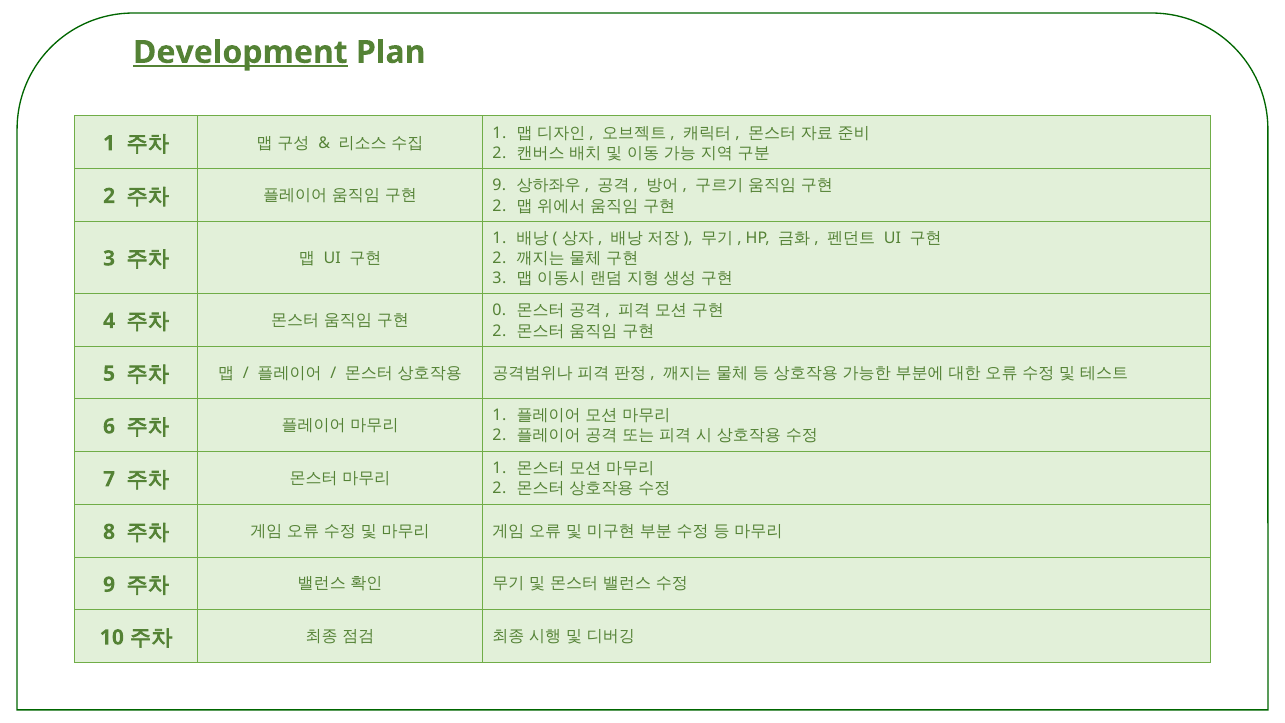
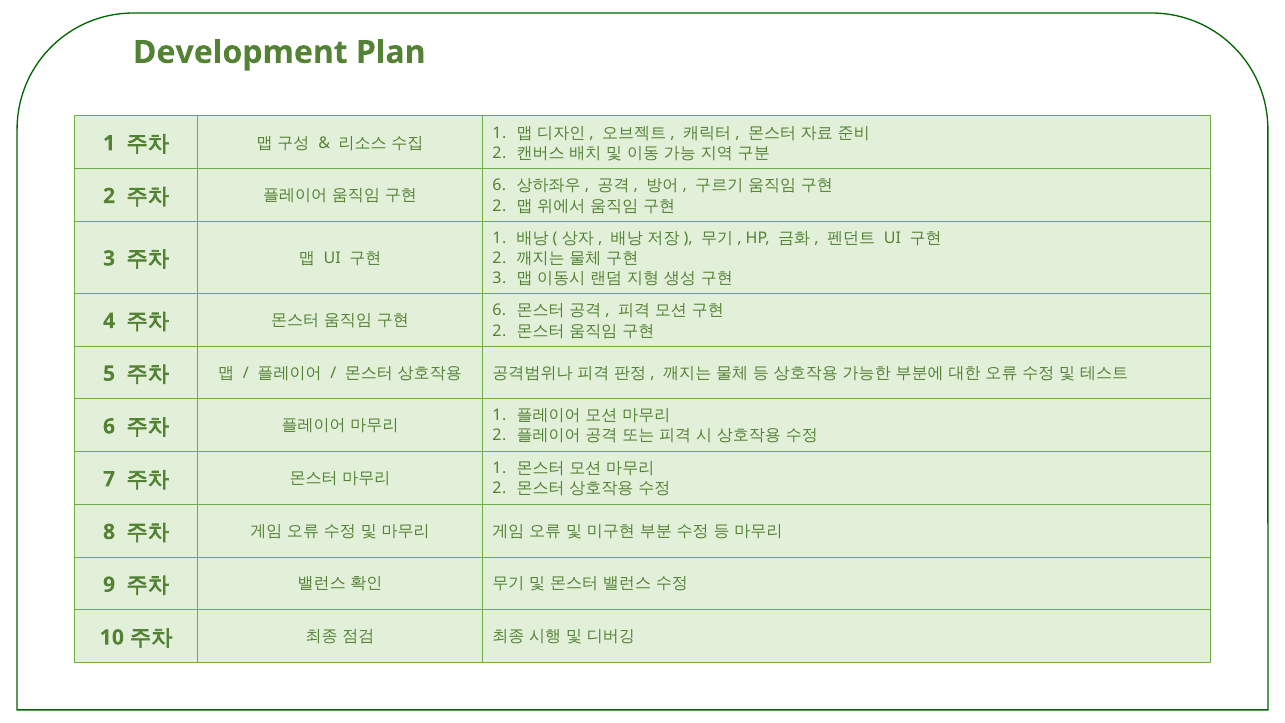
Development underline: present -> none (240, 52)
9: 9 -> 6 (499, 186)
0: 0 -> 6 (499, 310)
